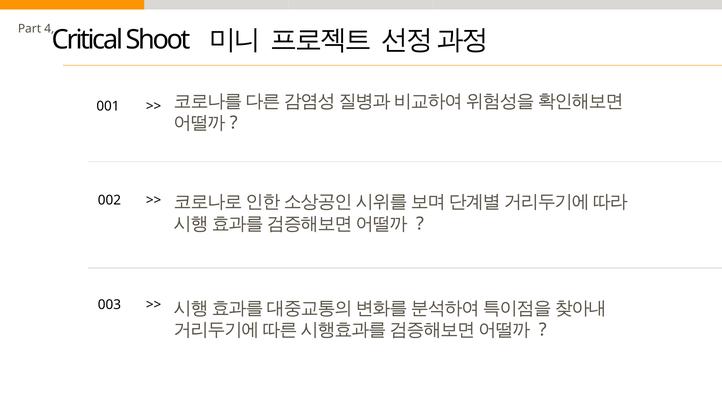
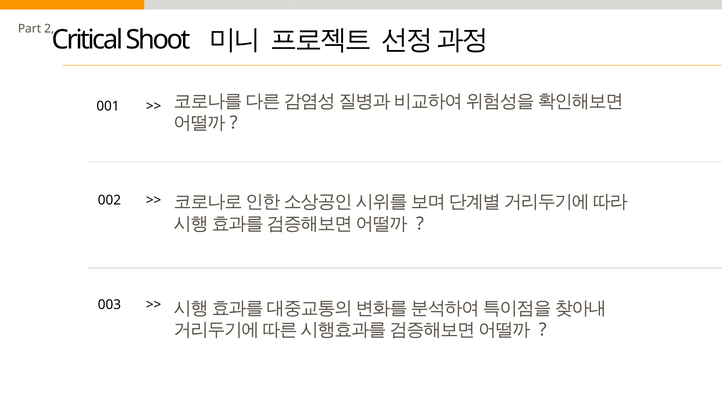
4: 4 -> 2 (49, 29)
